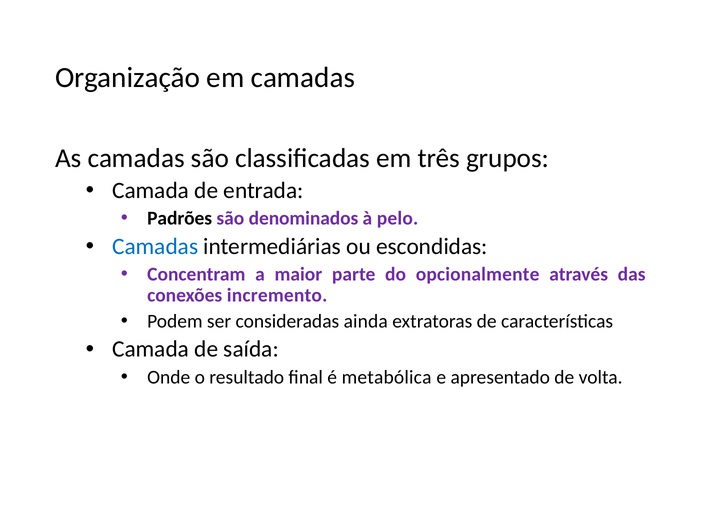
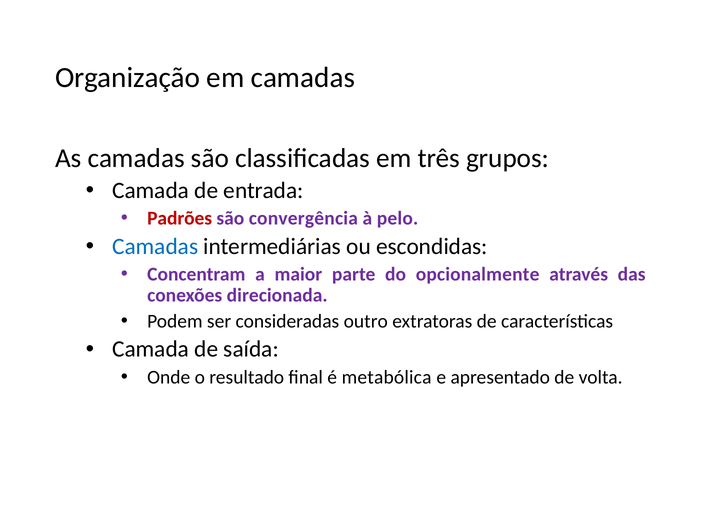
Padrões colour: black -> red (180, 218)
denominados: denominados -> convergência (303, 218)
incremento: incremento -> direcionada (277, 295)
ainda: ainda -> outro (366, 321)
